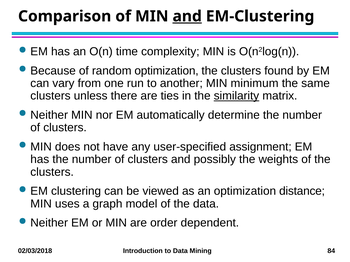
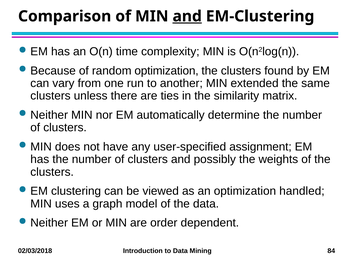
minimum: minimum -> extended (255, 83)
similarity underline: present -> none (236, 96)
distance: distance -> handled (302, 191)
